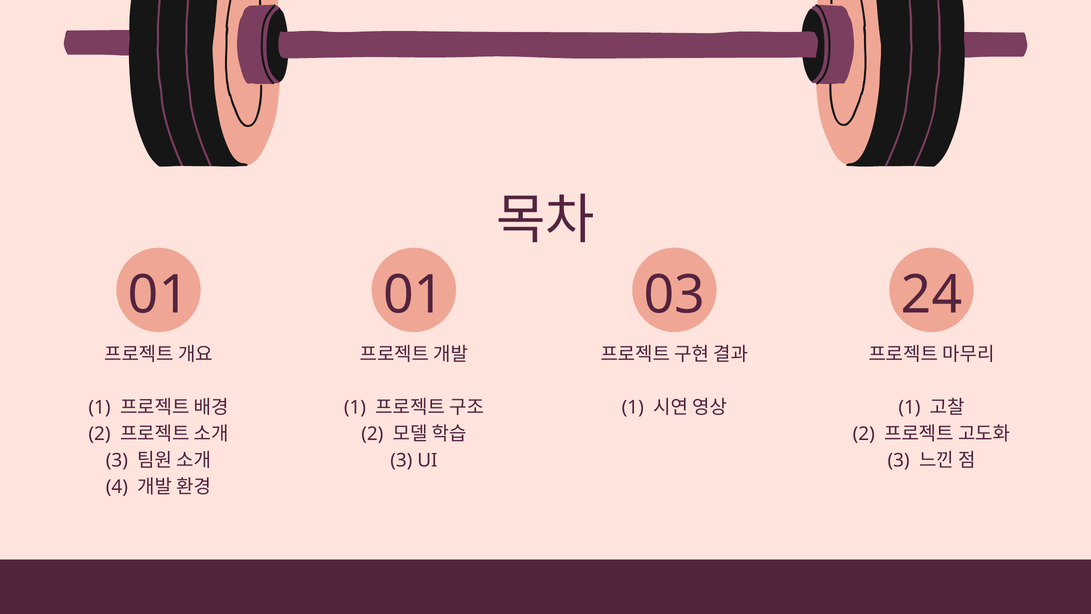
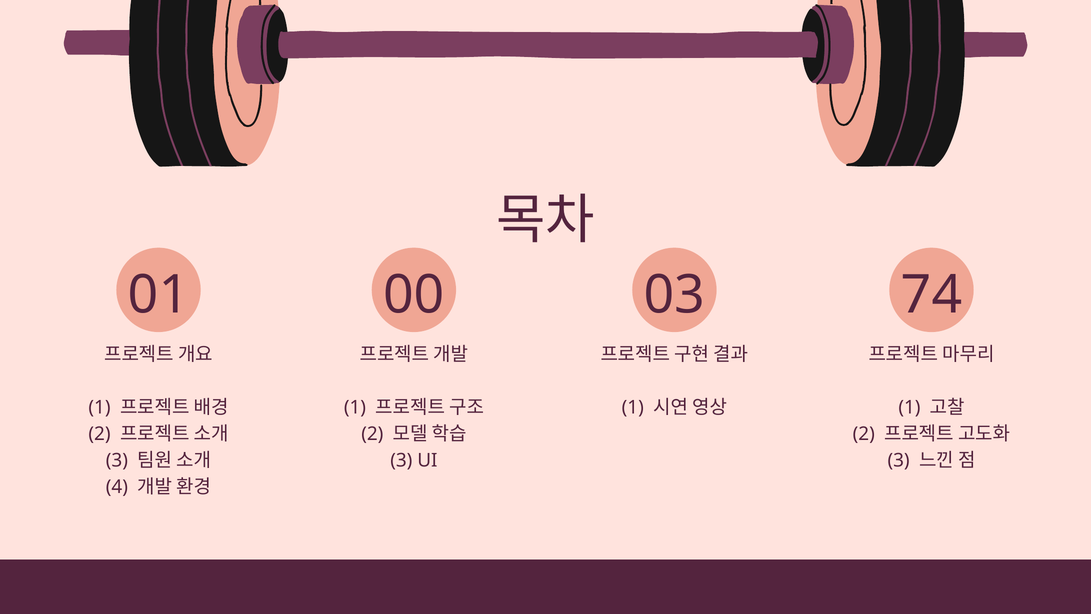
01 01: 01 -> 00 (414, 295)
24: 24 -> 74 (932, 295)
